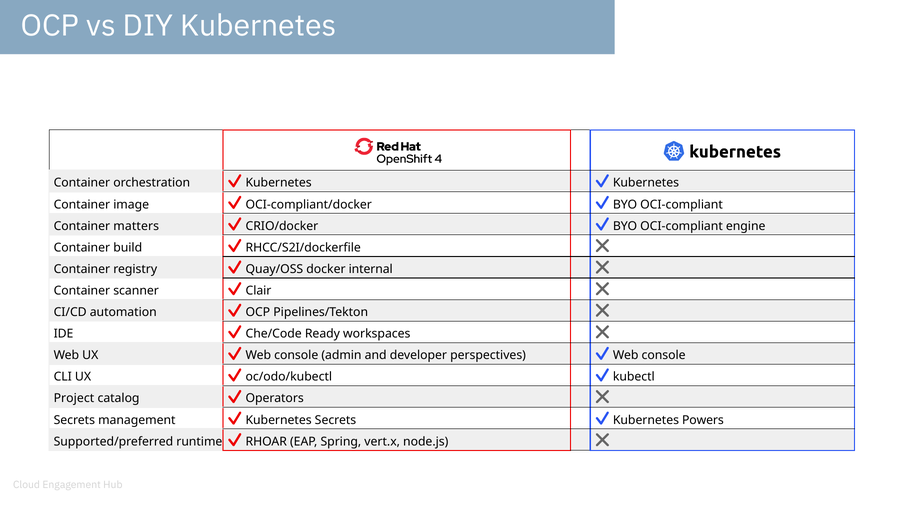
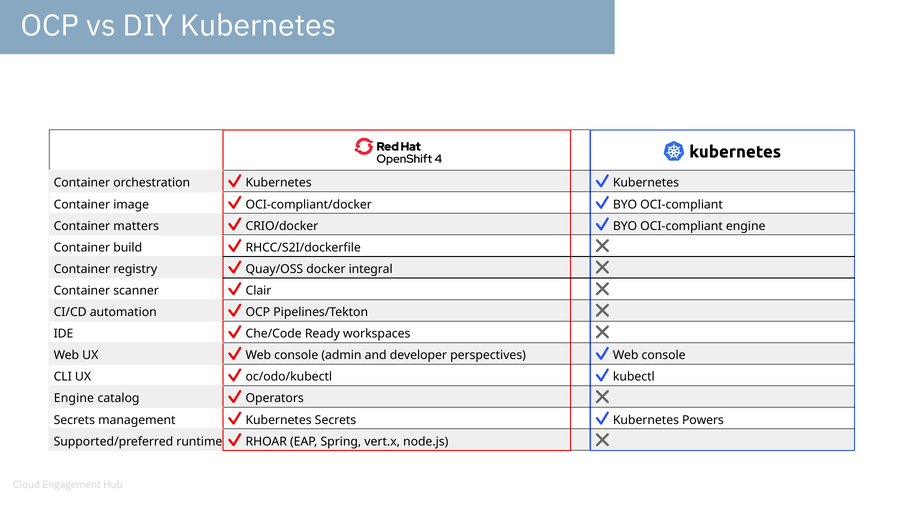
internal: internal -> integral (371, 269)
Project: Project -> Engine (74, 399)
